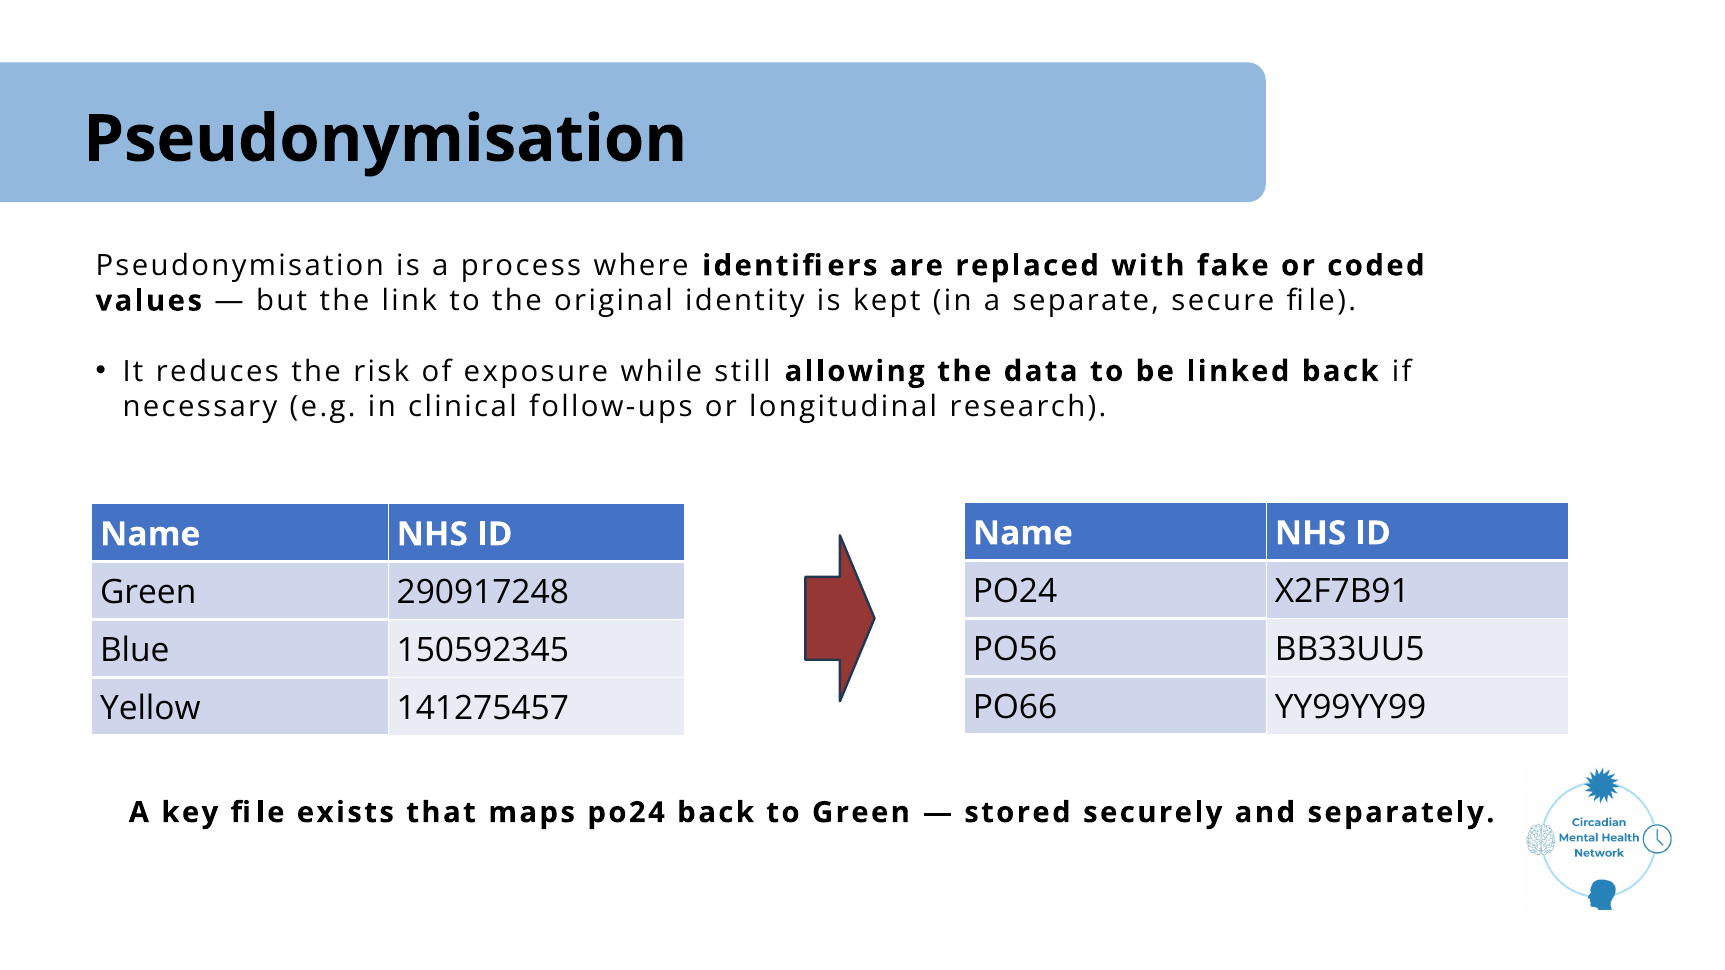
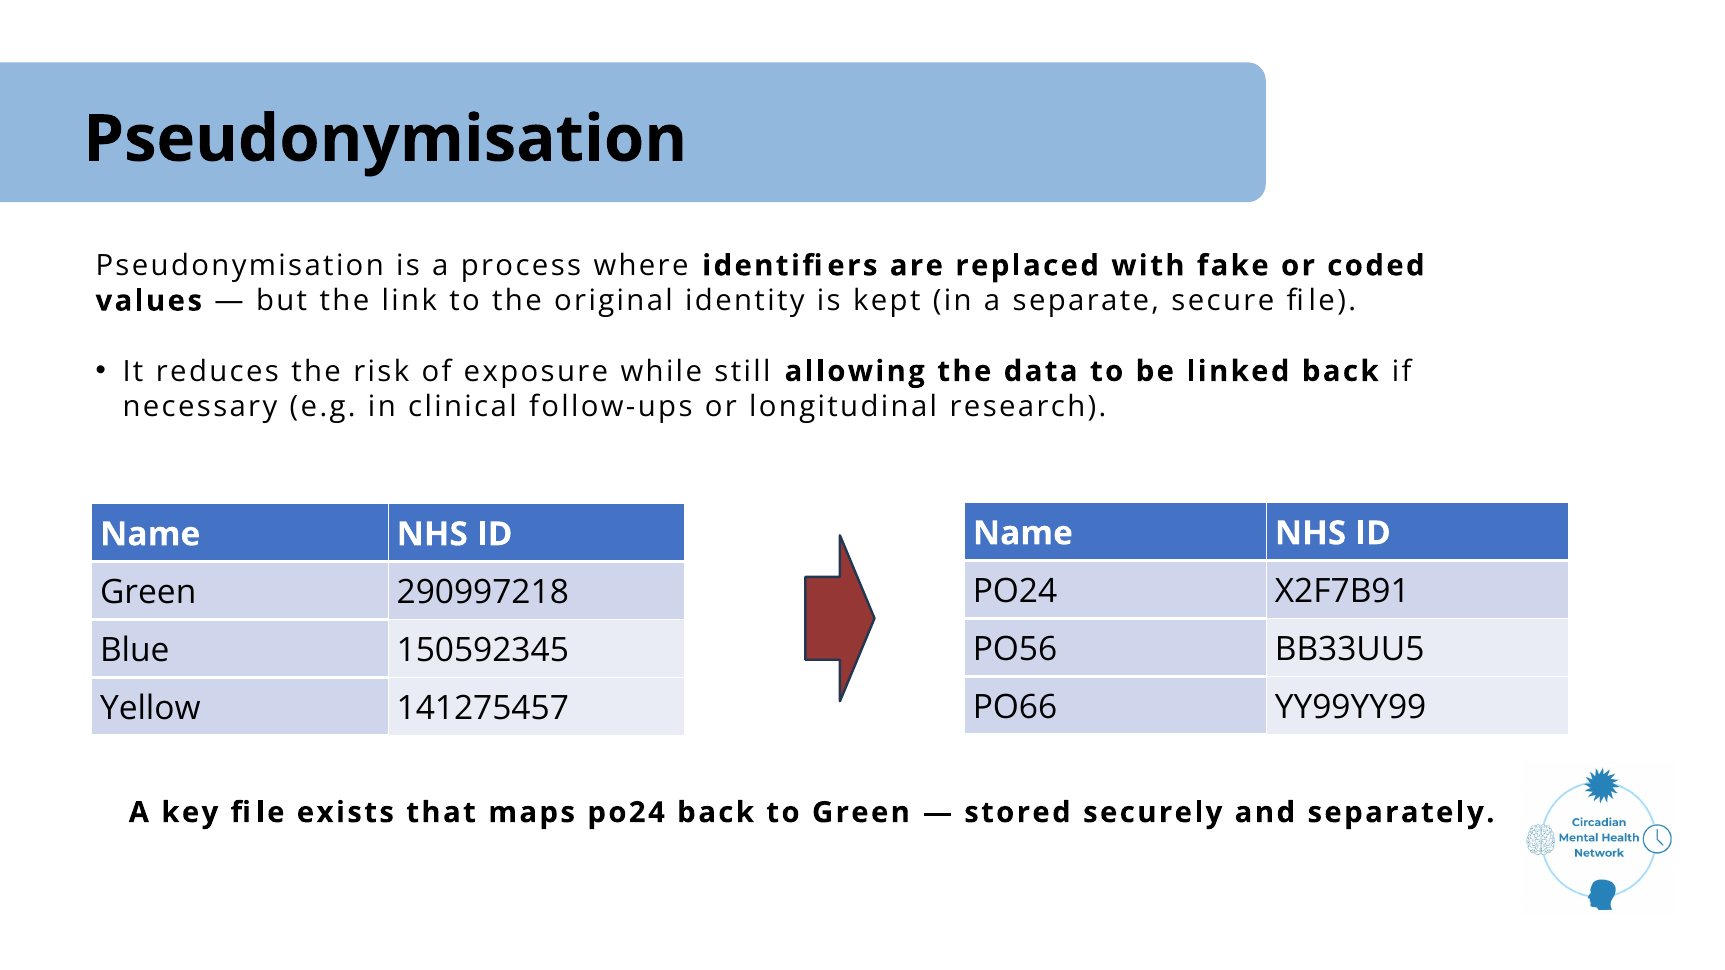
290917248: 290917248 -> 290997218 (483, 592)
